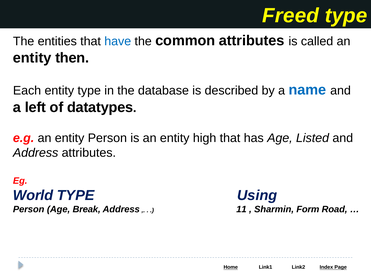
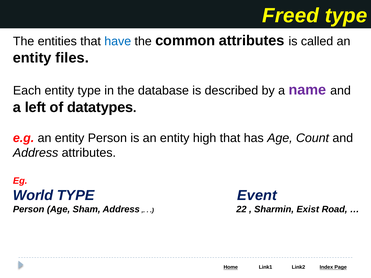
then: then -> files (72, 58)
name colour: blue -> purple (307, 90)
Listed: Listed -> Count (313, 138)
Using: Using -> Event (257, 196)
Break: Break -> Sham (87, 209)
11: 11 -> 22 (241, 209)
Form: Form -> Exist (308, 209)
